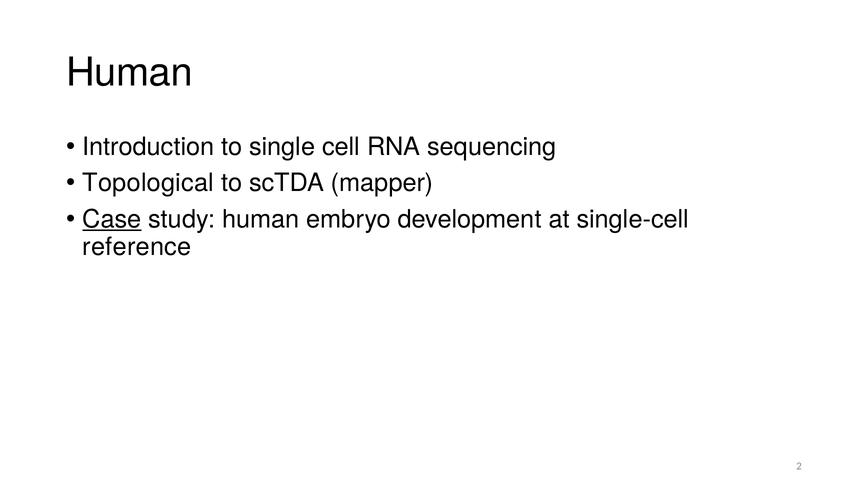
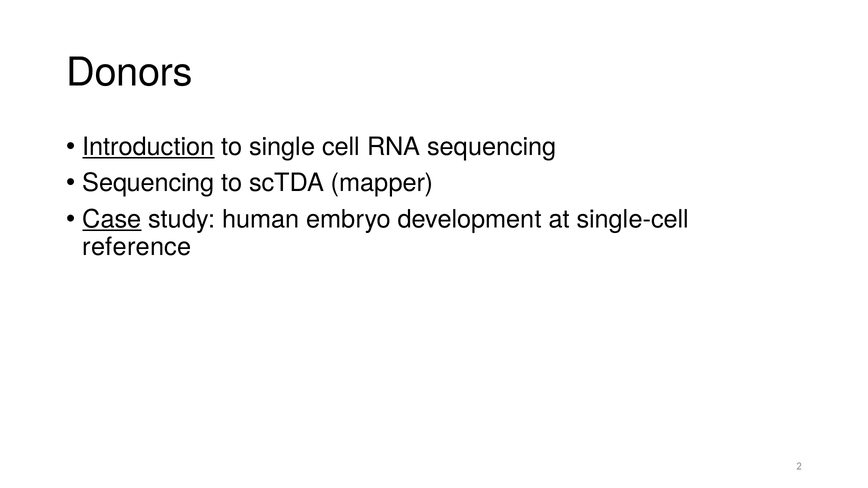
Human: Human -> Donors (129, 73)
Introduction underline: none -> present (148, 147)
Topological: Topological -> Sequencing (148, 183)
